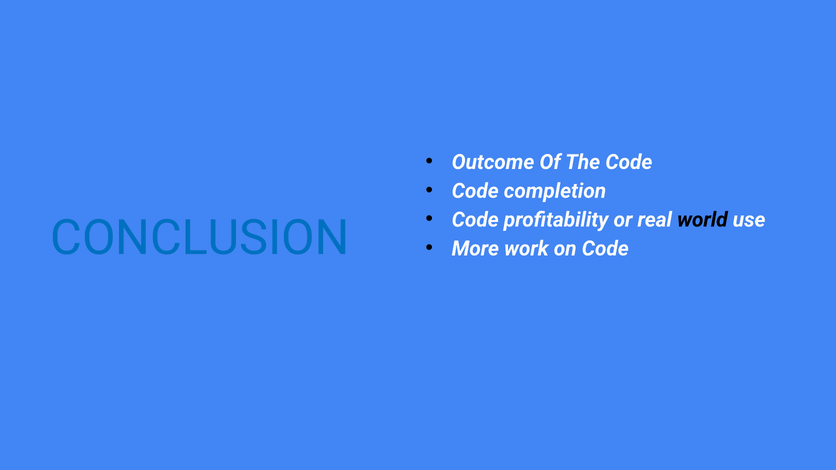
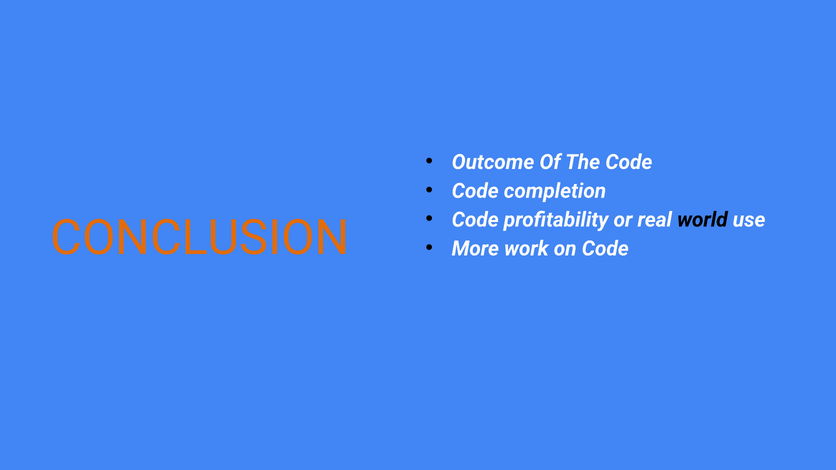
CONCLUSION colour: blue -> orange (200, 239)
